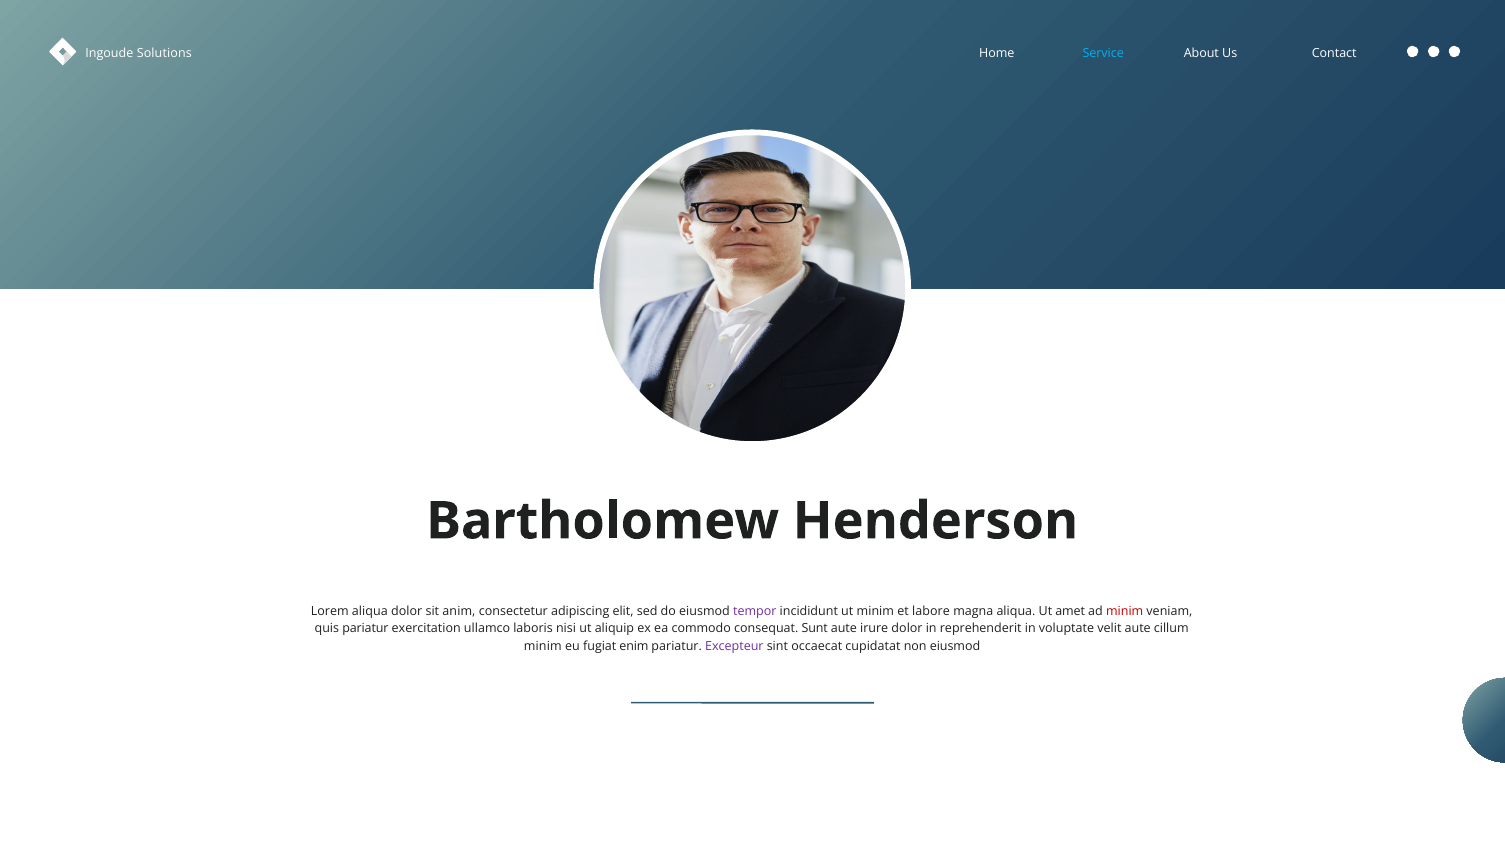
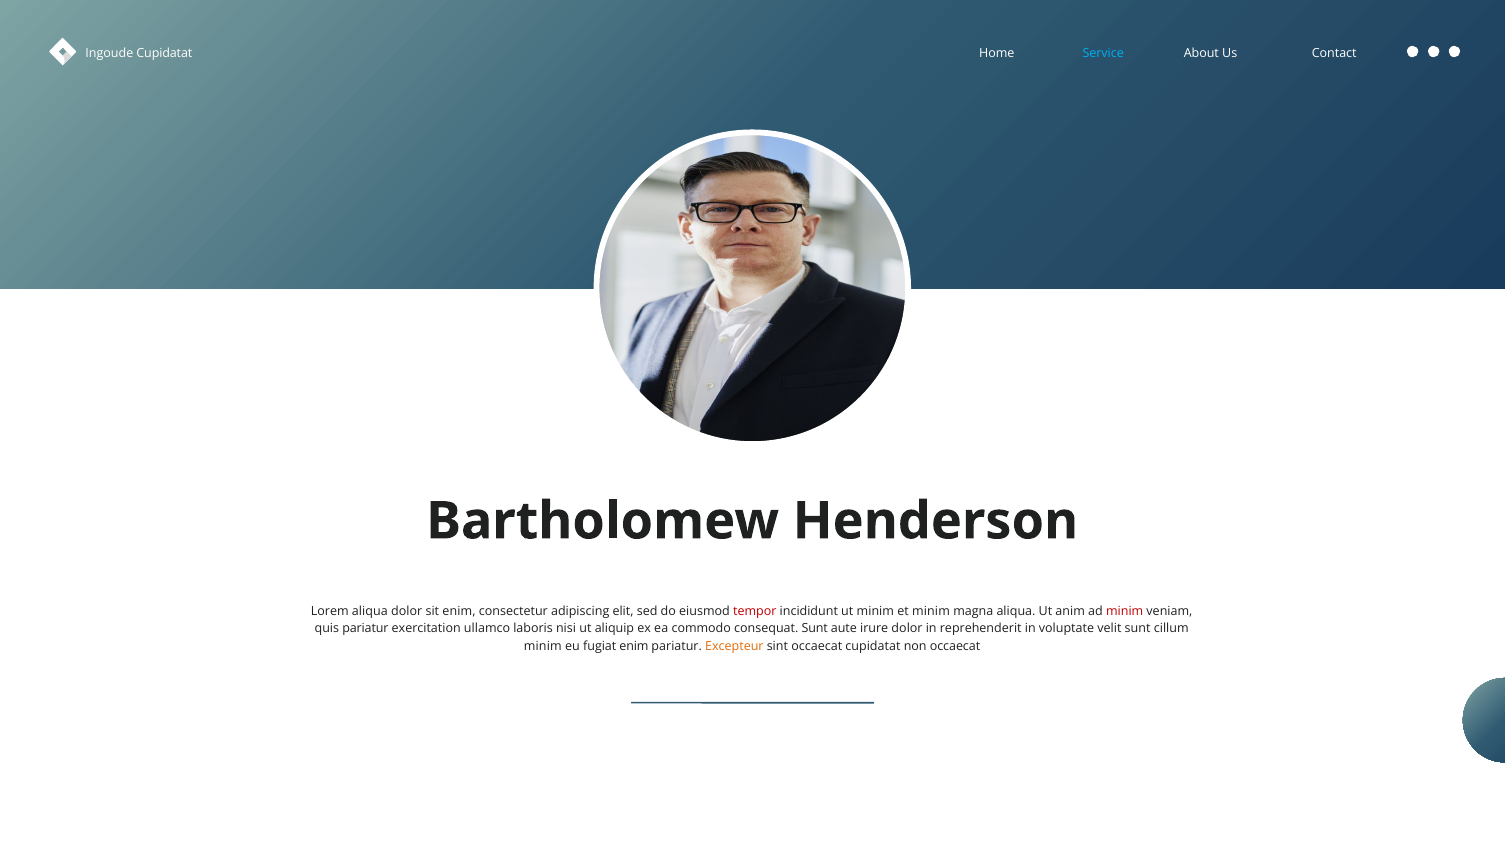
Ingoude Solutions: Solutions -> Cupidatat (164, 54)
sit anim: anim -> enim (459, 611)
tempor colour: purple -> red (755, 611)
et labore: labore -> minim (931, 611)
amet: amet -> anim (1070, 611)
velit aute: aute -> sunt (1138, 628)
Excepteur colour: purple -> orange (734, 646)
non eiusmod: eiusmod -> occaecat (955, 646)
